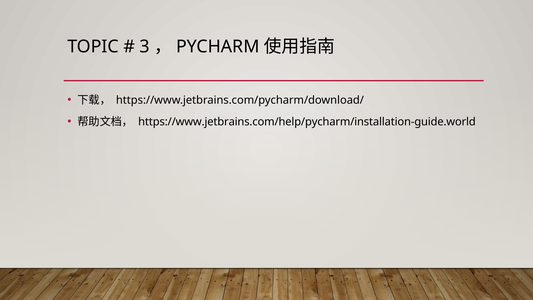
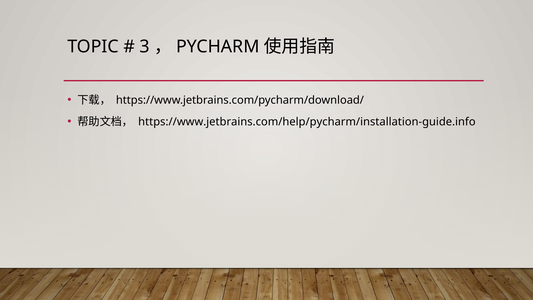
https://www.jetbrains.com/help/pycharm/installation-guide.world: https://www.jetbrains.com/help/pycharm/installation-guide.world -> https://www.jetbrains.com/help/pycharm/installation-guide.info (307, 122)
